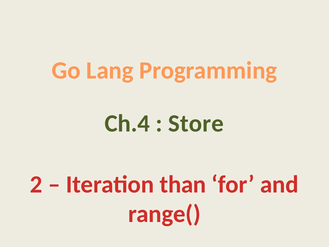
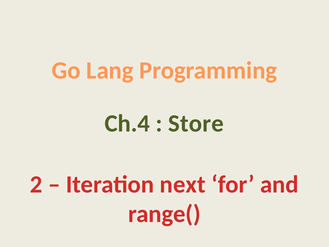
than: than -> next (183, 184)
